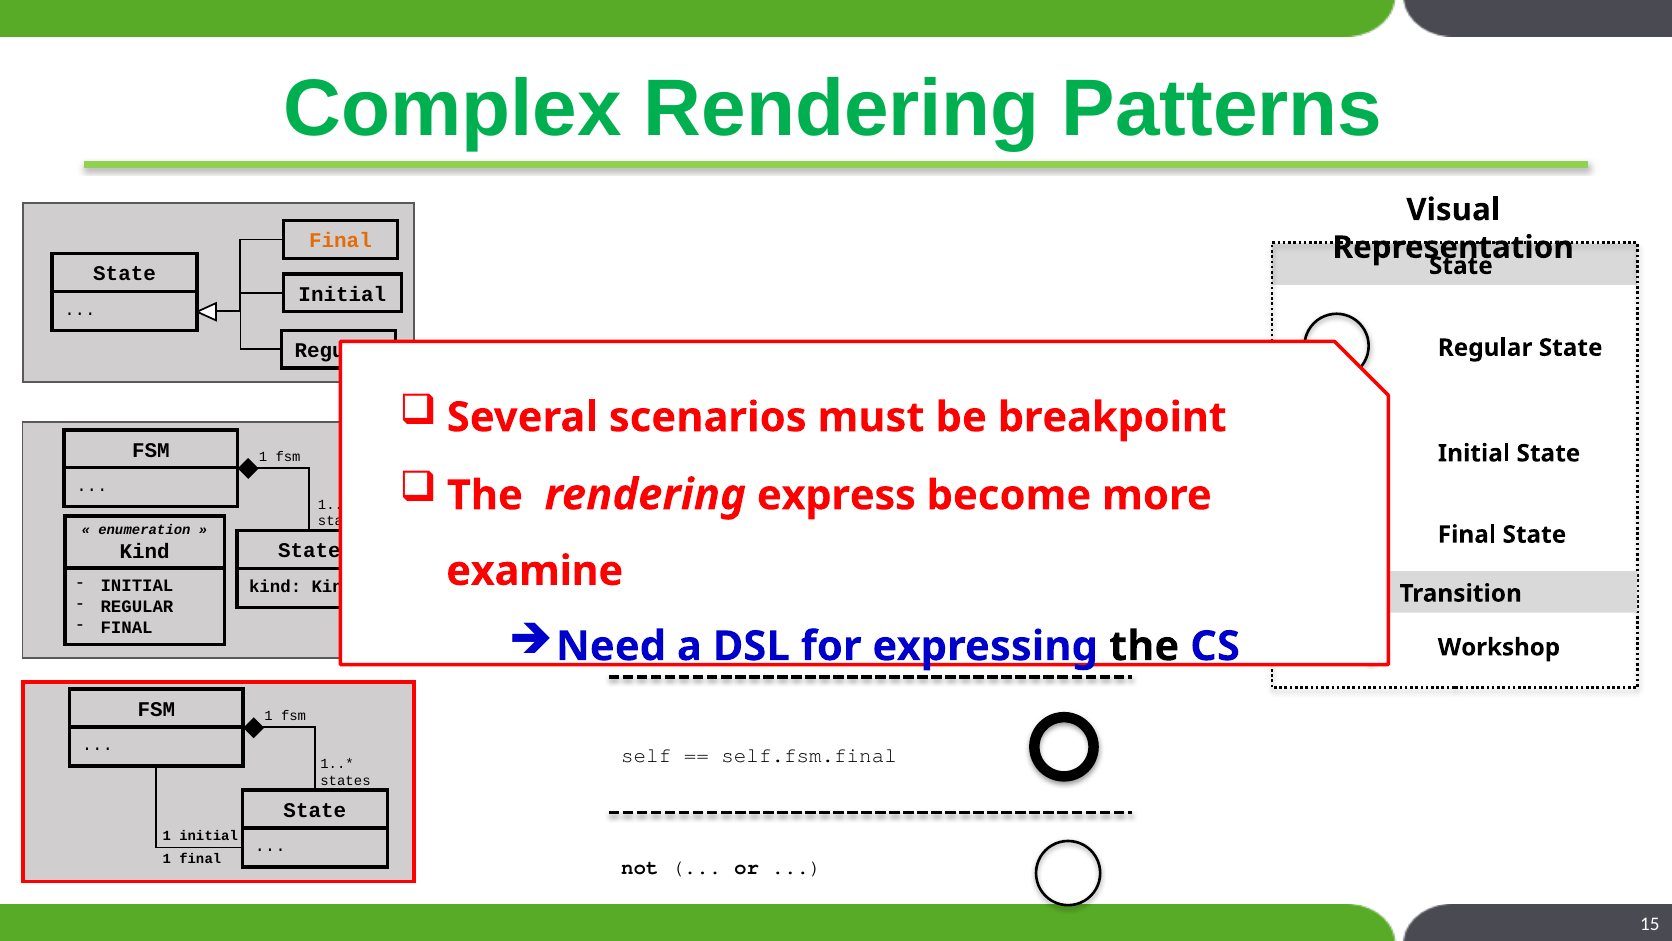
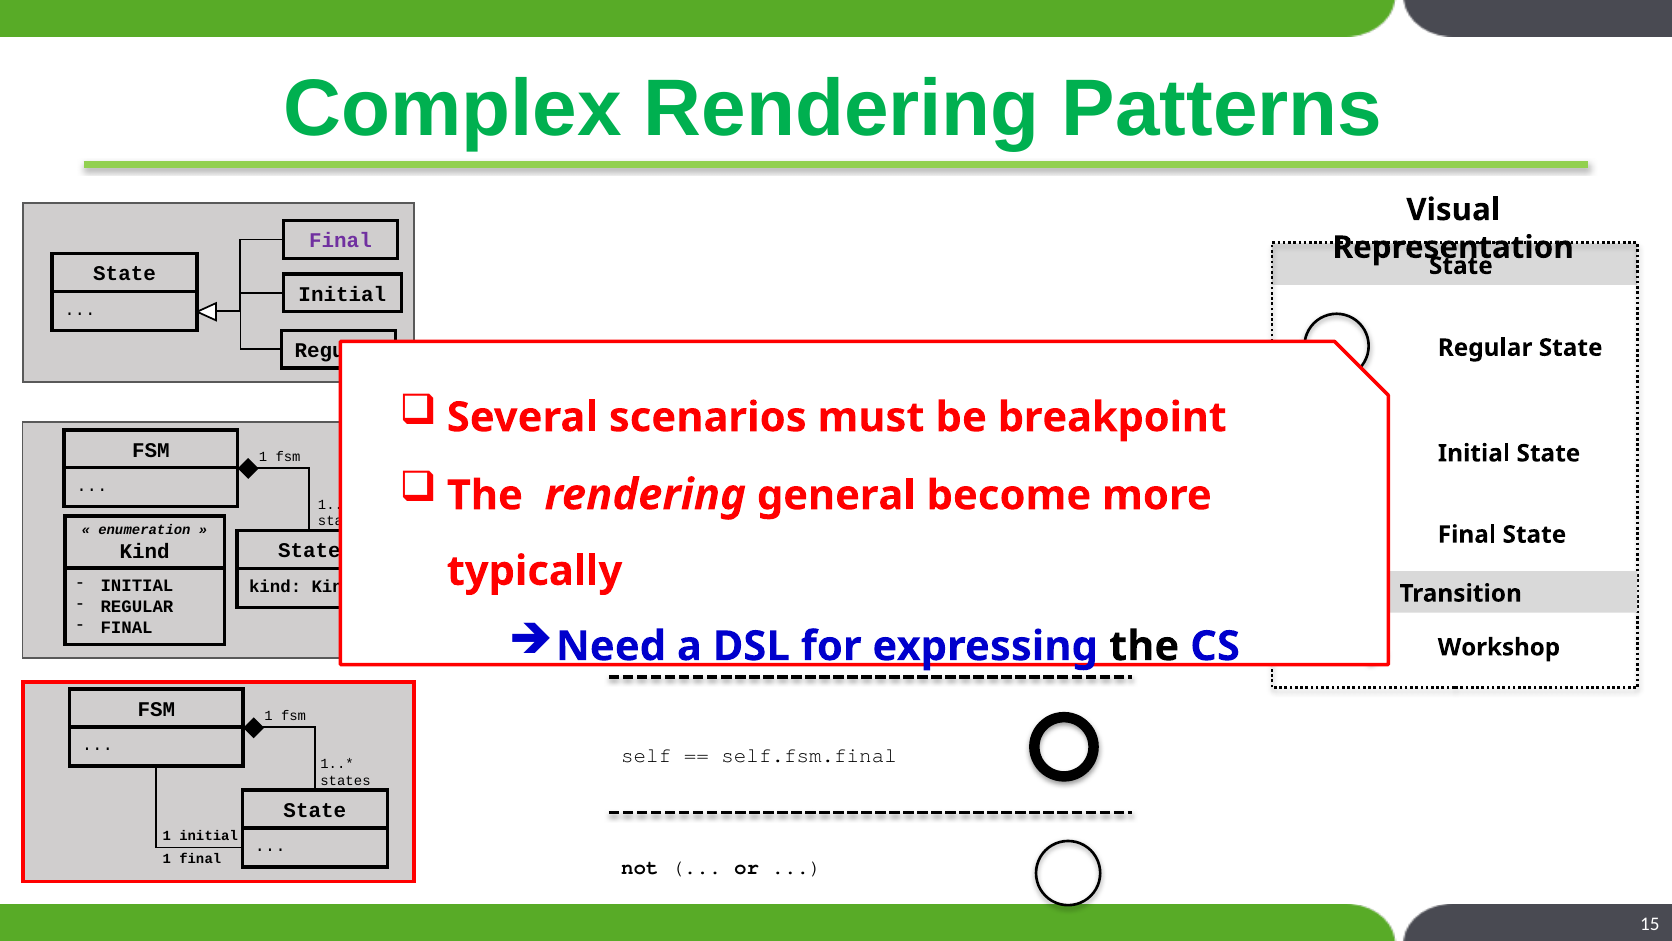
Final colour: orange -> purple (340, 241)
express: express -> general (836, 495)
examine: examine -> typically (535, 571)
